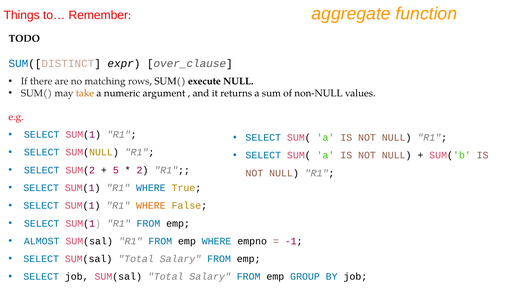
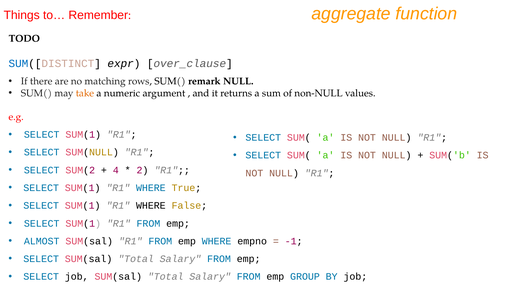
execute: execute -> remark (204, 81)
5: 5 -> 4 (116, 170)
WHERE colour: orange -> black (151, 206)
